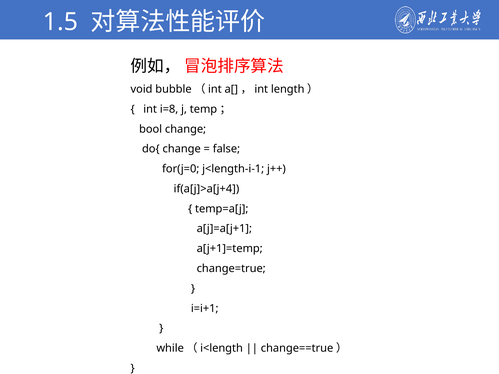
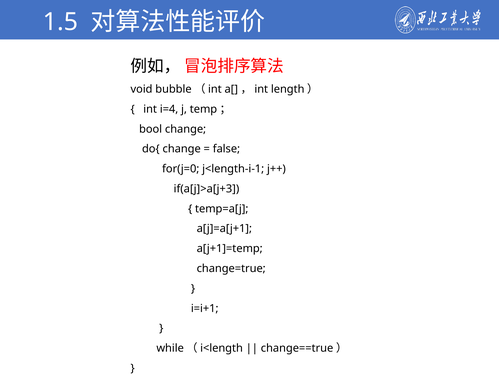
i=8: i=8 -> i=4 (169, 109)
if(a[j]>a[j+4: if(a[j]>a[j+4 -> if(a[j]>a[j+3 (206, 189)
